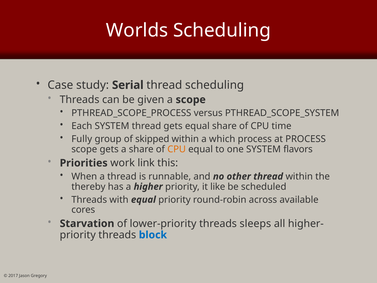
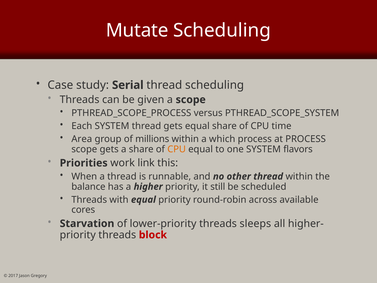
Worlds: Worlds -> Mutate (137, 30)
Fully: Fully -> Area (82, 139)
skipped: skipped -> millions (152, 139)
thereby: thereby -> balance (88, 186)
like: like -> still (218, 186)
block colour: blue -> red (153, 235)
